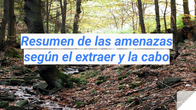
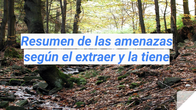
cabo: cabo -> tiene (155, 57)
